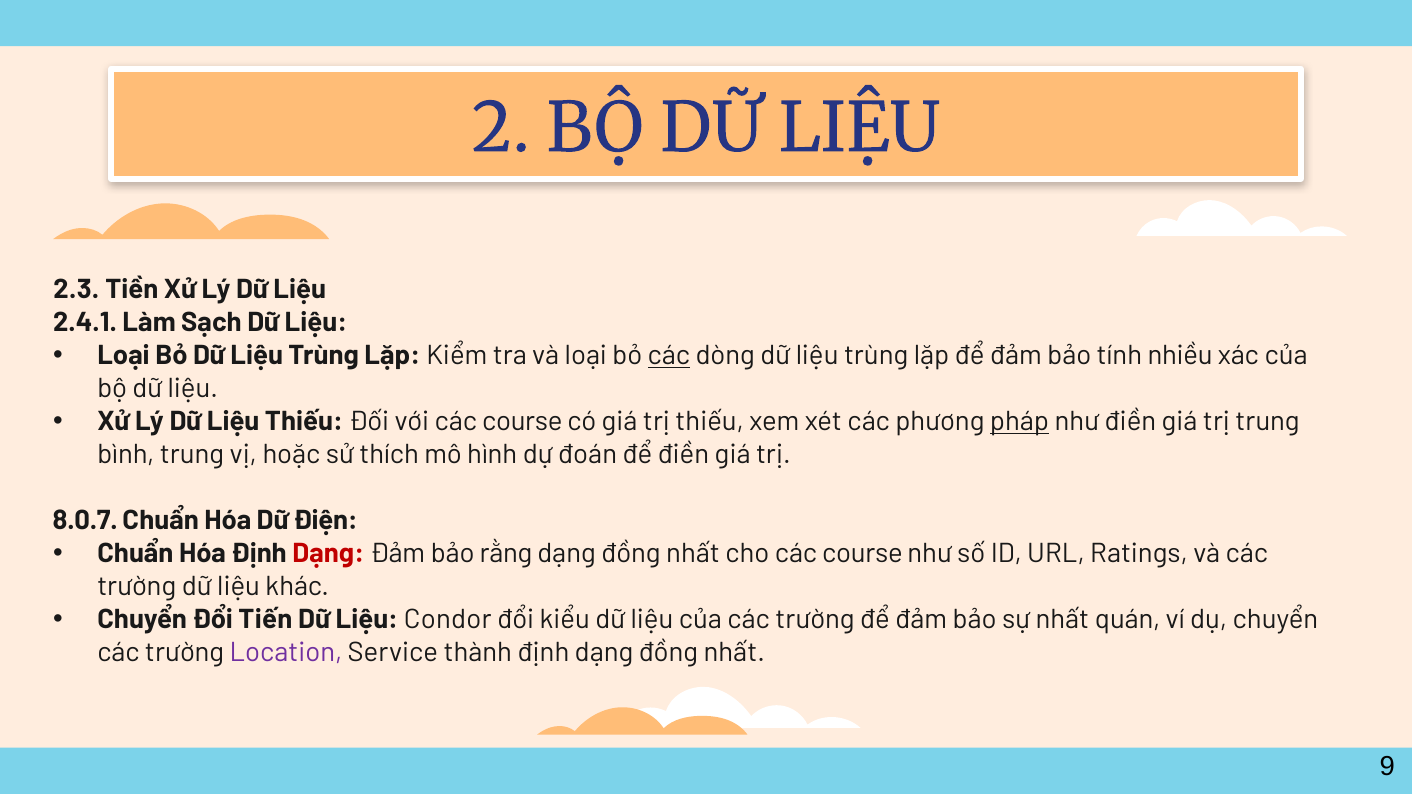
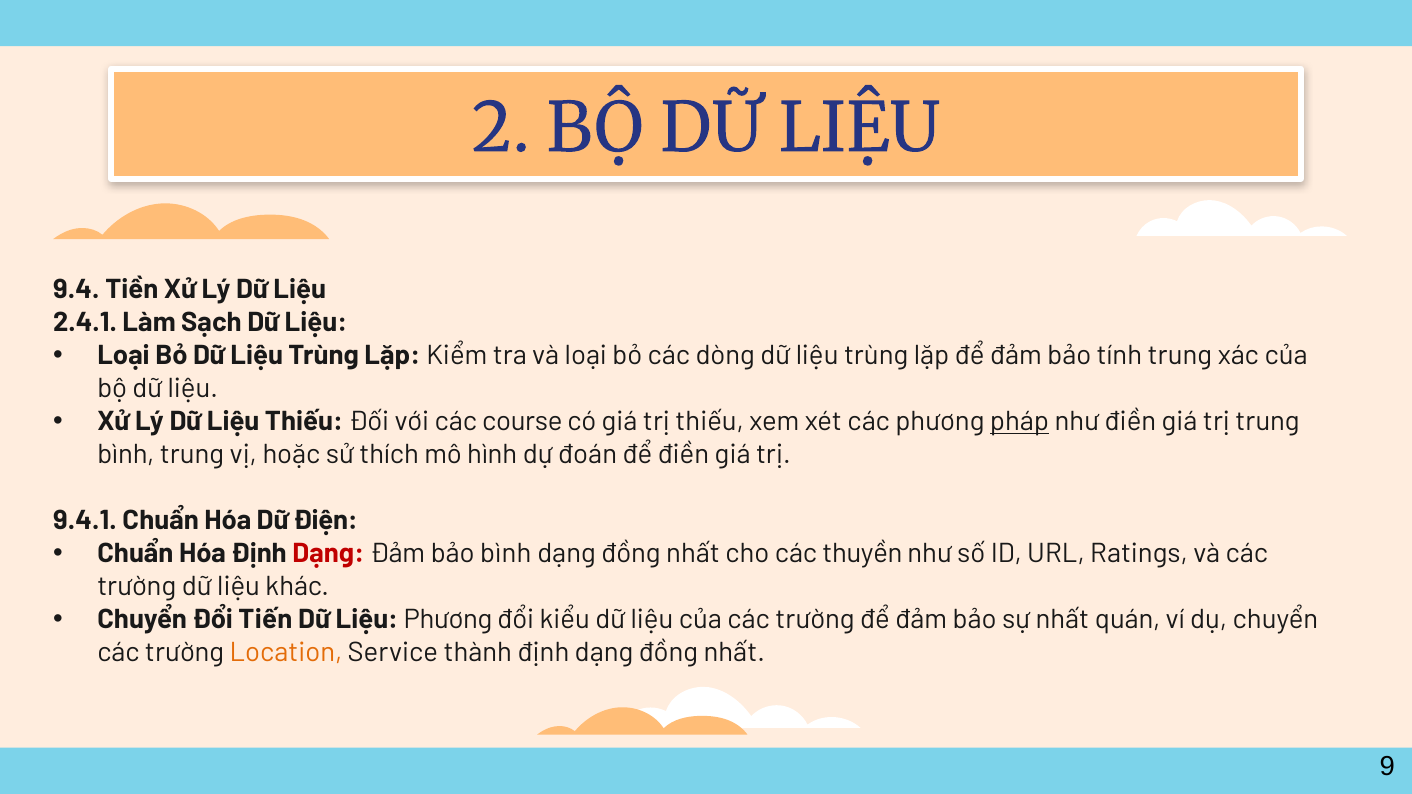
2.3: 2.3 -> 9.4 (76, 290)
các underline: present -> none (669, 356)
tính nhiều: nhiều -> trung (1180, 356)
8.0.7: 8.0.7 -> 9.4.1 (85, 521)
bảo rằng: rằng -> bình (506, 554)
cho các course: course -> thuyền (862, 554)
Liệu Condor: Condor -> Phương (448, 620)
Location colour: purple -> orange (286, 653)
